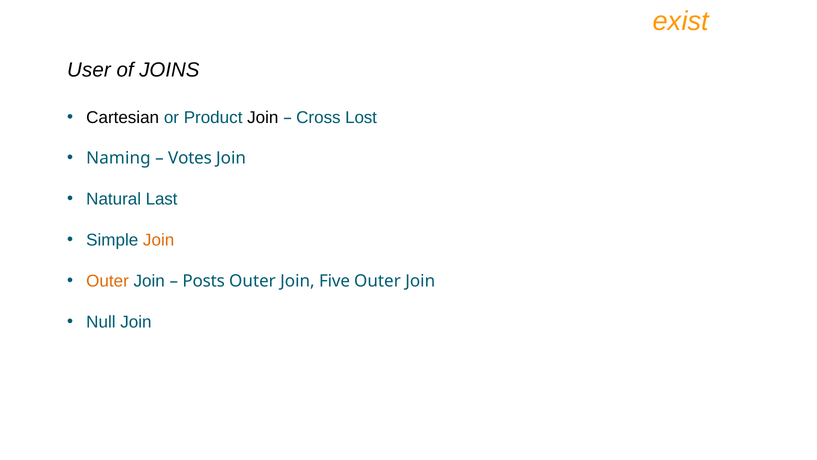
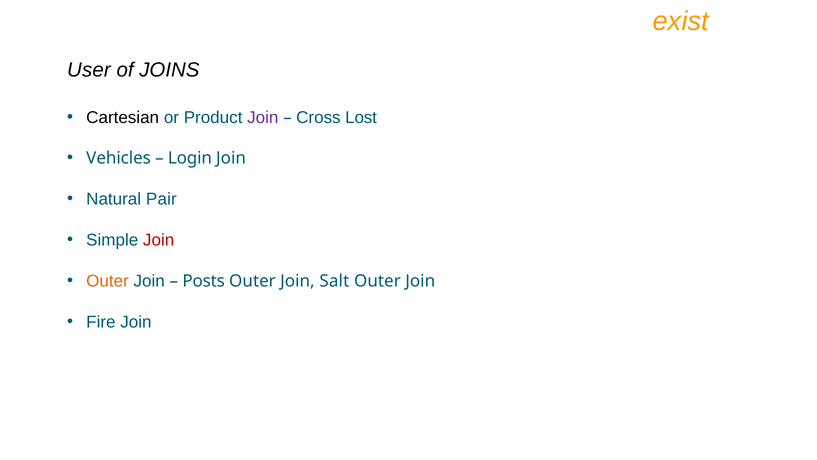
Join colour: black -> purple (263, 117)
Naming: Naming -> Vehicles (119, 158)
Votes: Votes -> Login (190, 158)
Last: Last -> Pair (161, 199)
Join colour: orange -> red (159, 240)
Five: Five -> Salt (334, 281)
Null: Null -> Fire (101, 322)
